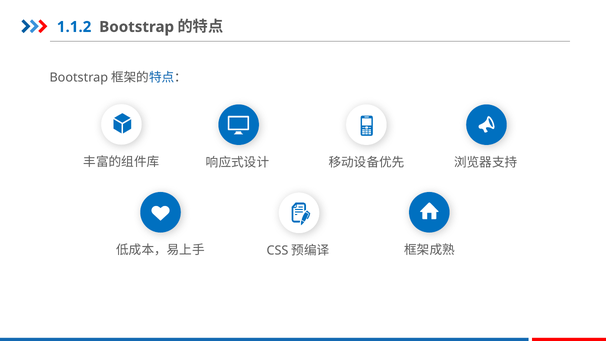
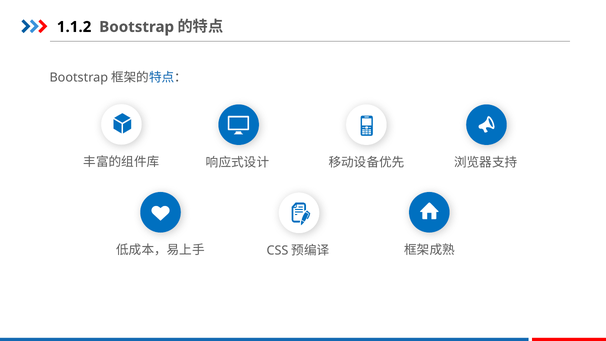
1.1.2 colour: blue -> black (74, 27)
